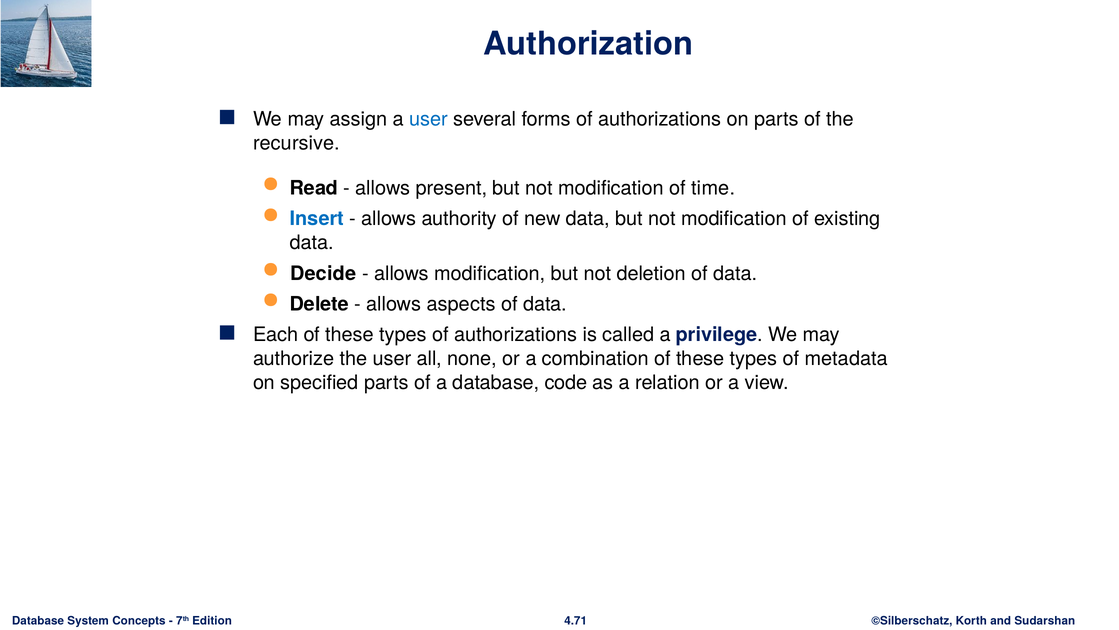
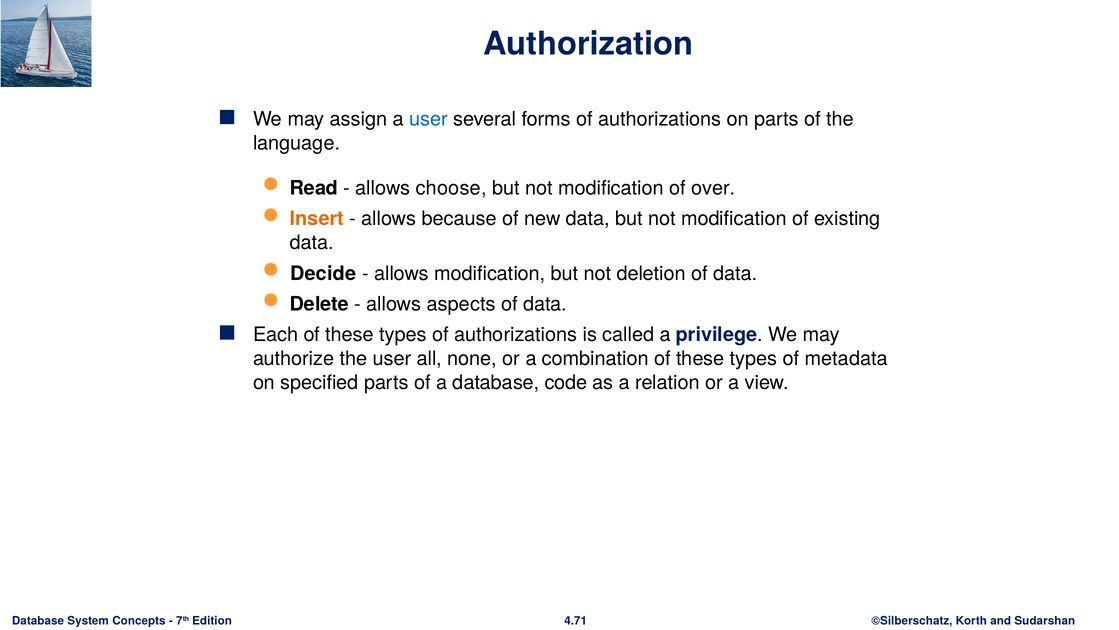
recursive: recursive -> language (297, 143)
present: present -> choose (451, 188)
time: time -> over (713, 188)
Insert colour: blue -> orange (317, 219)
authority: authority -> because (459, 219)
